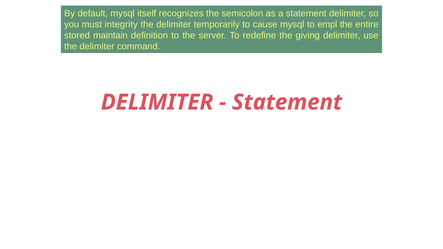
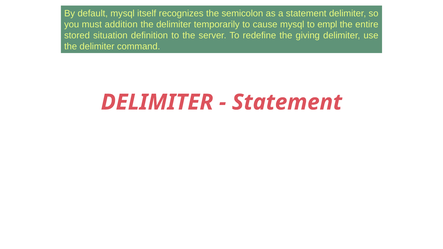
integrity: integrity -> addition (121, 24)
maintain: maintain -> situation (110, 36)
